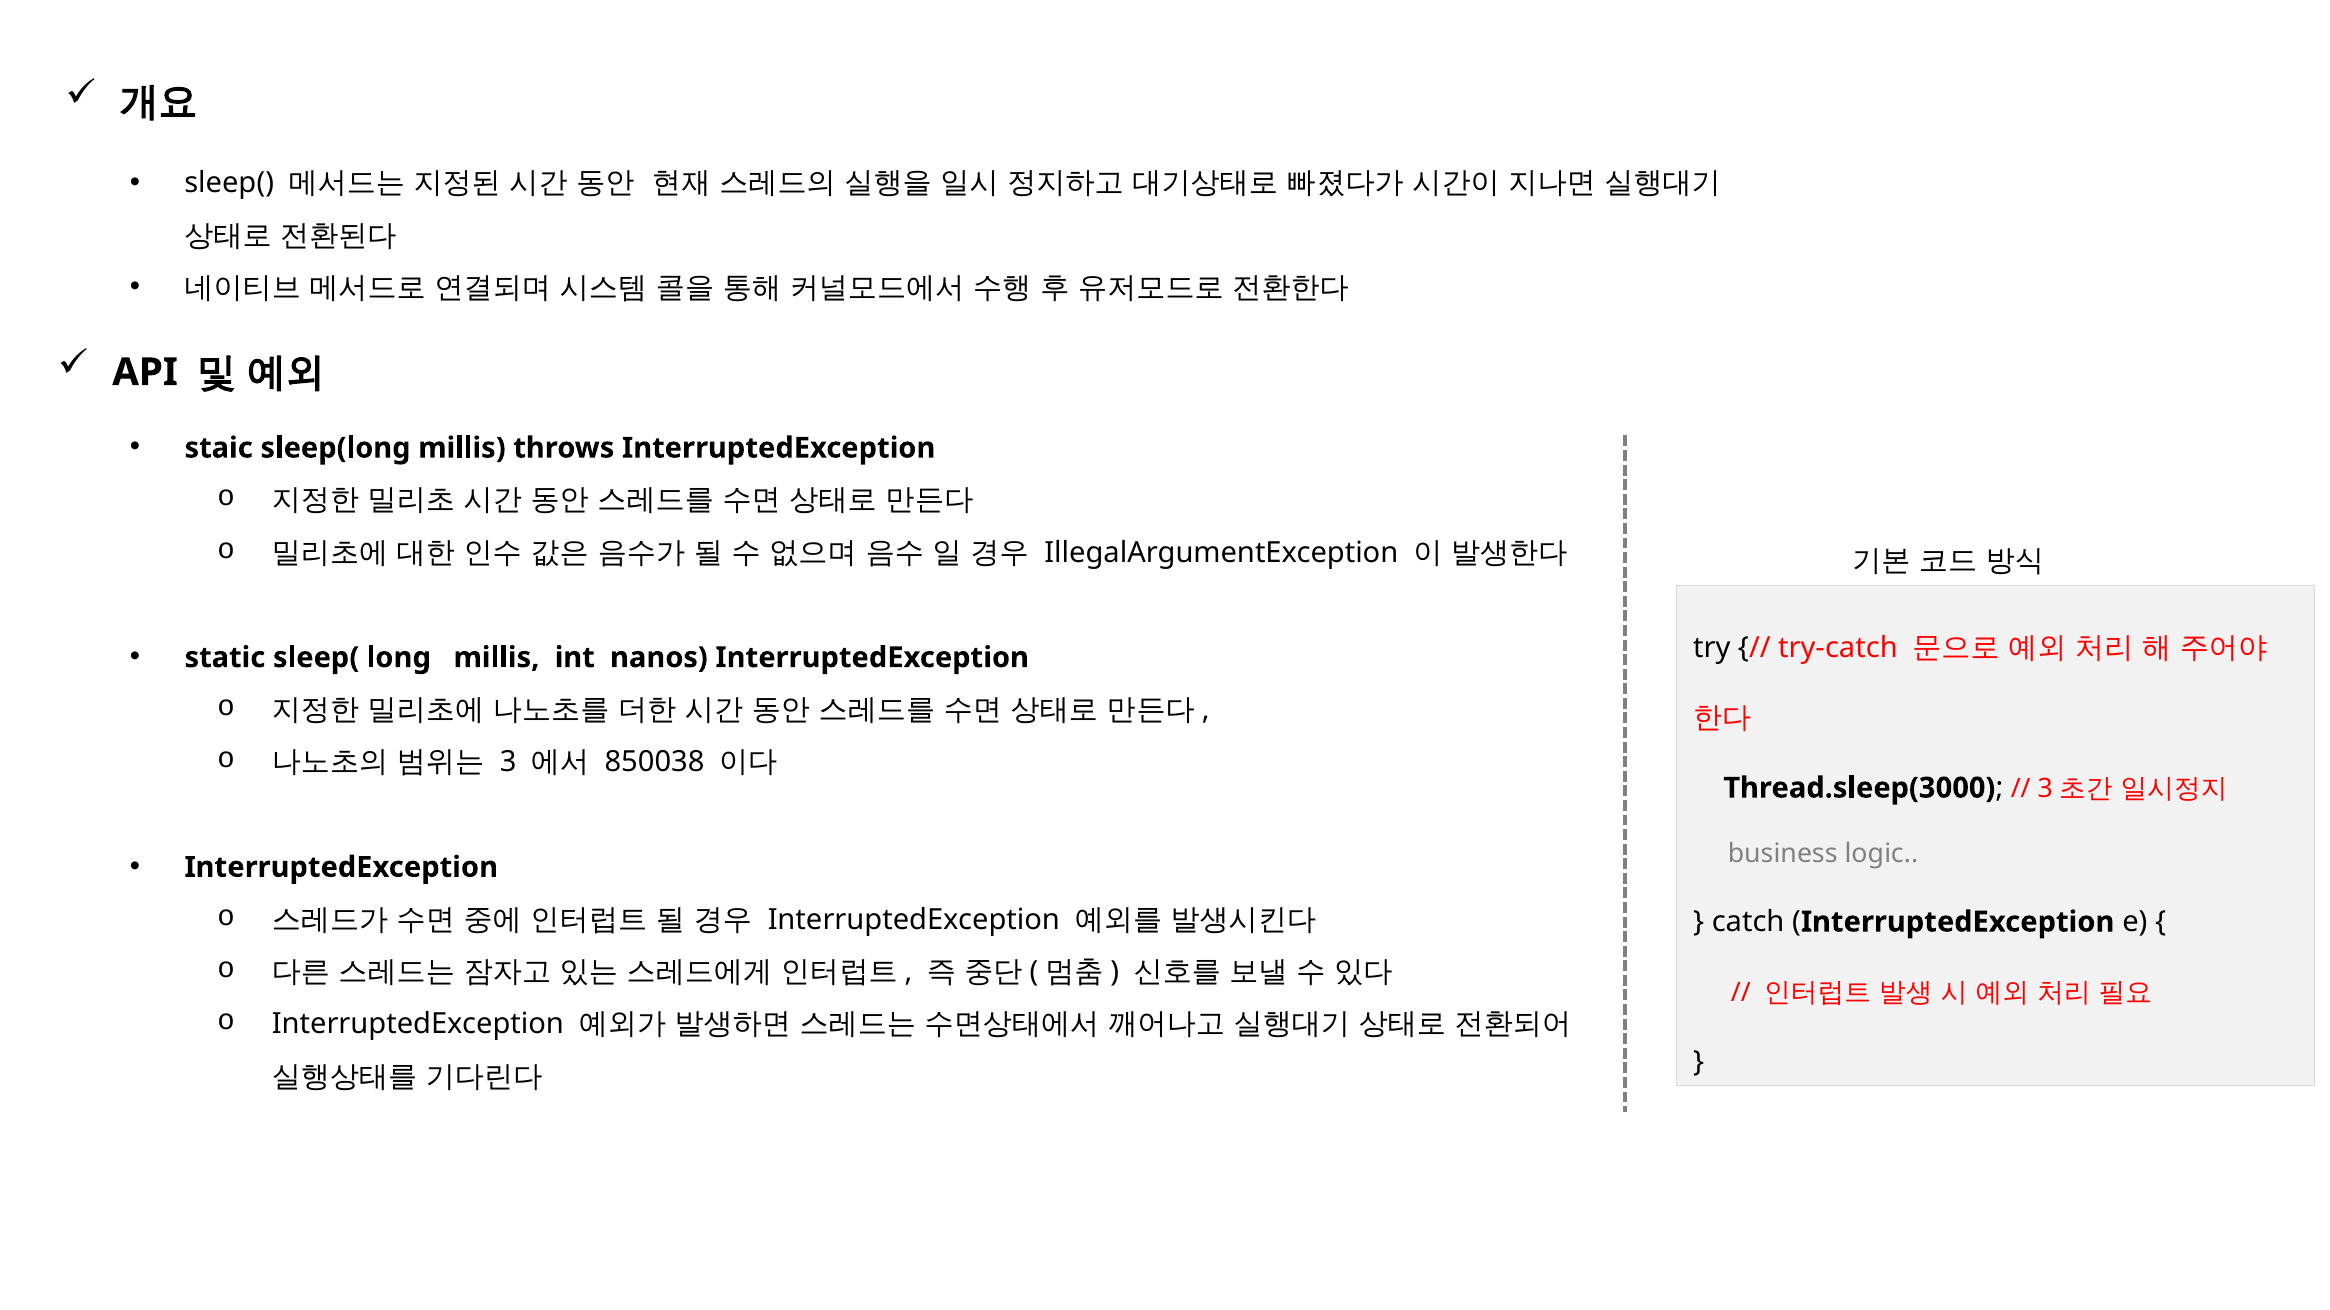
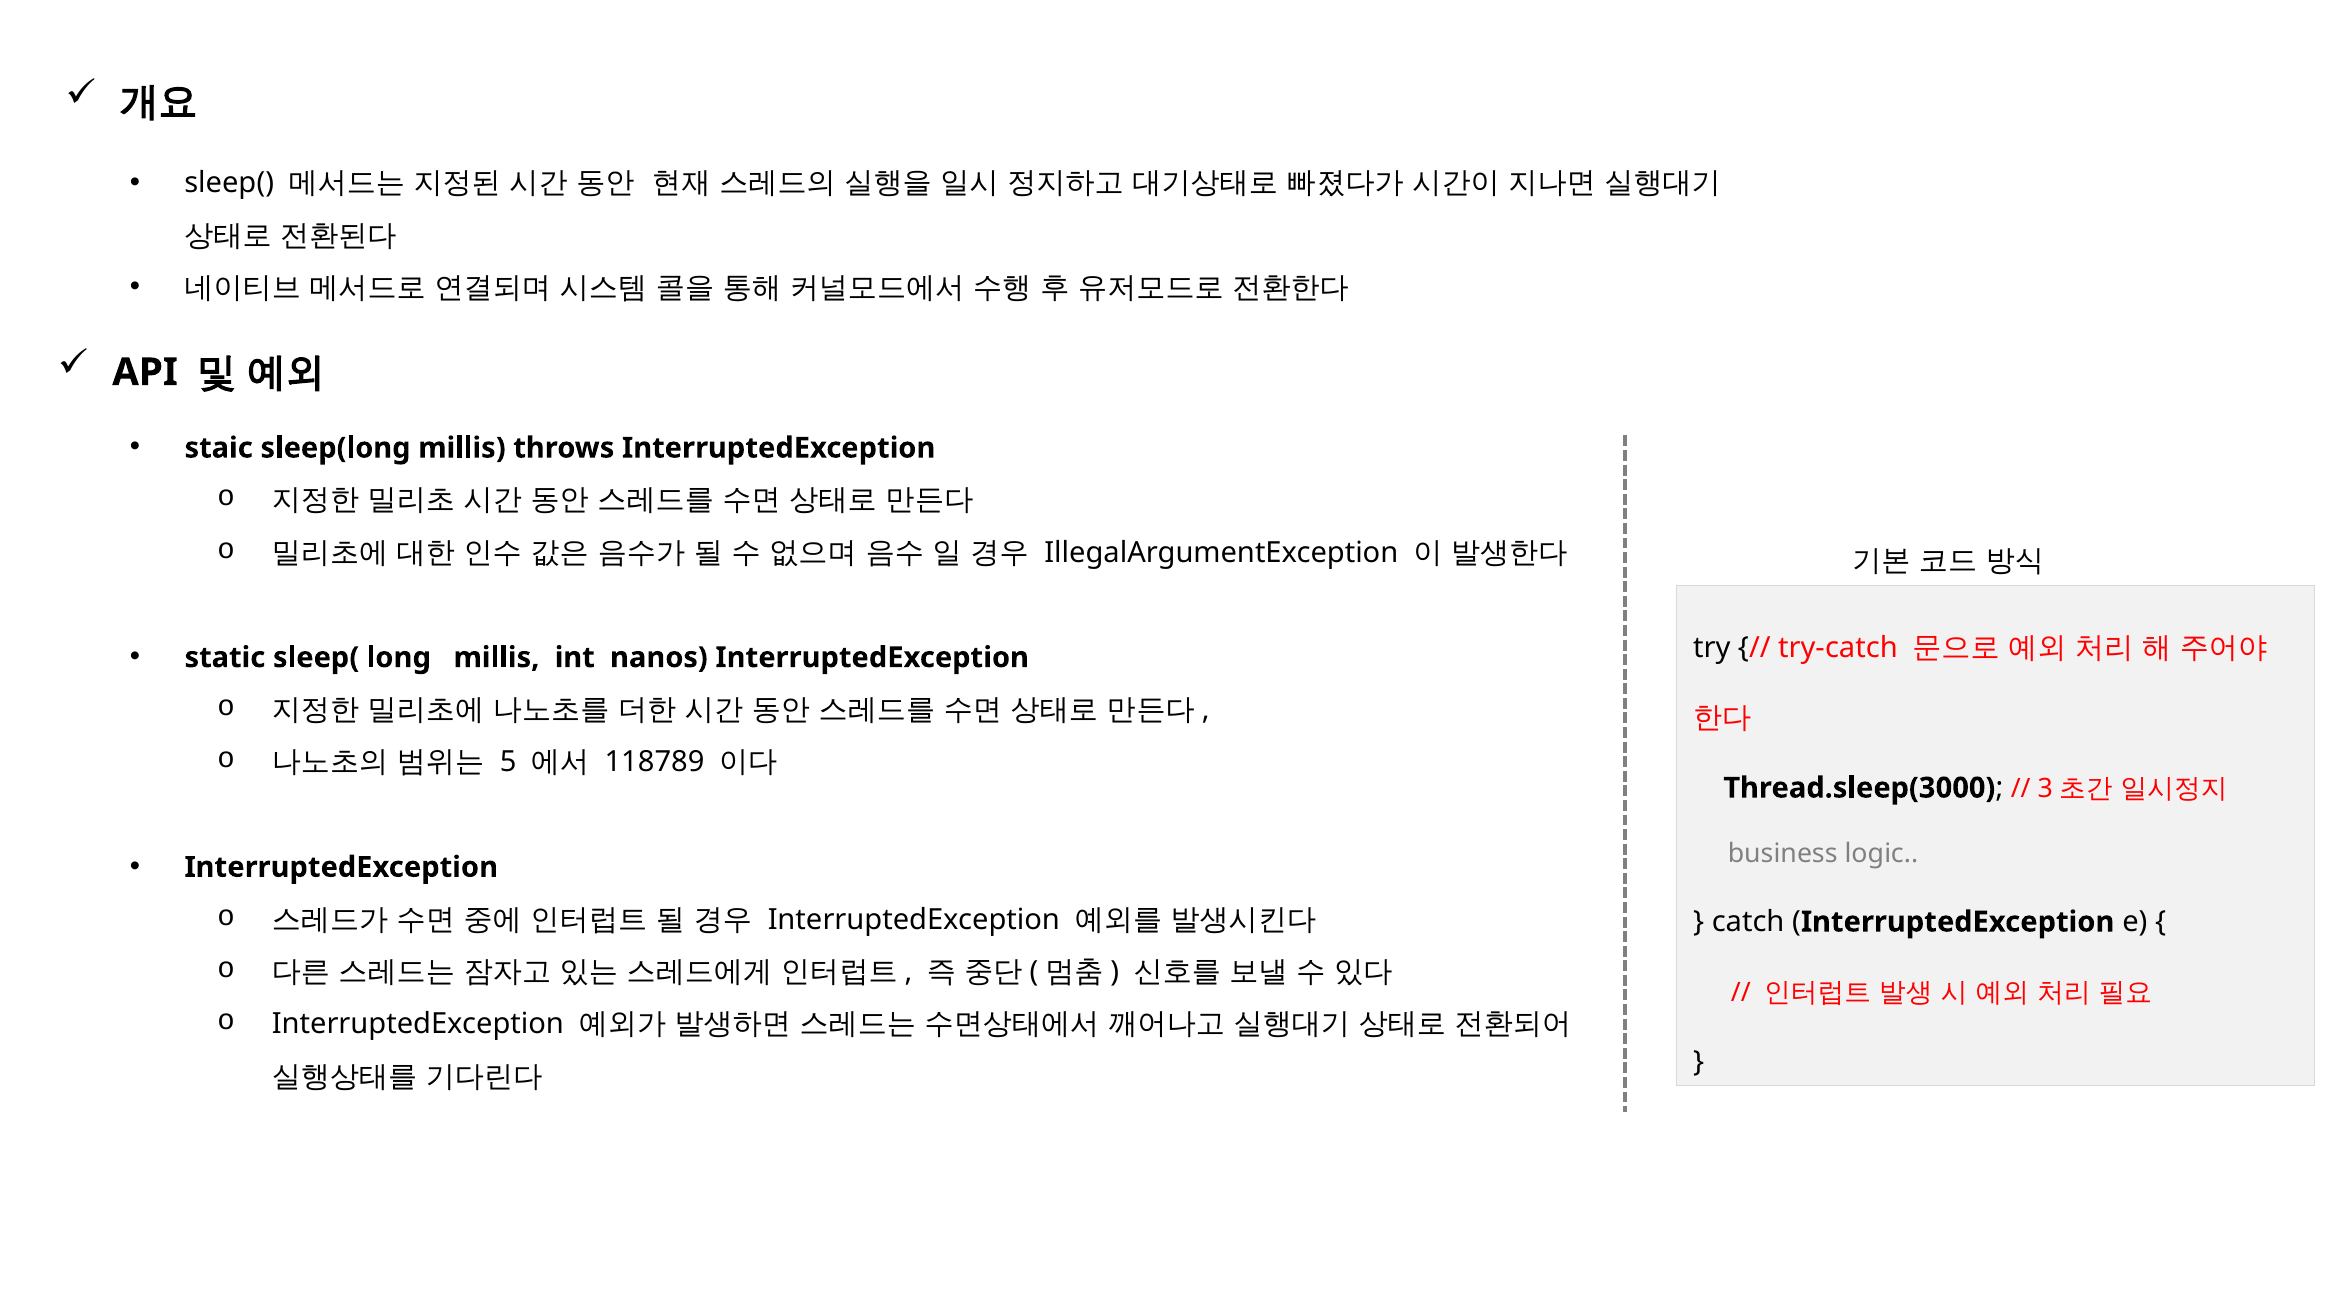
3: 3 -> 5 (508, 763)
850038: 850038 -> 118789 (655, 763)
